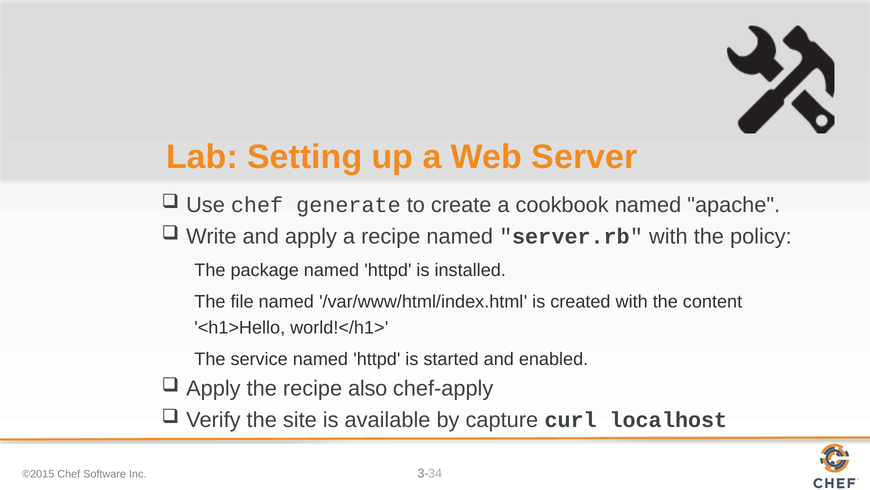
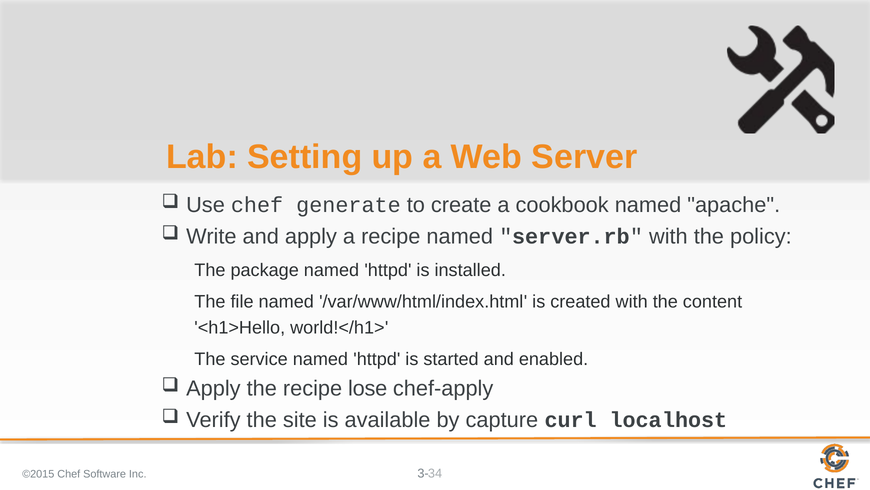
also: also -> lose (368, 388)
